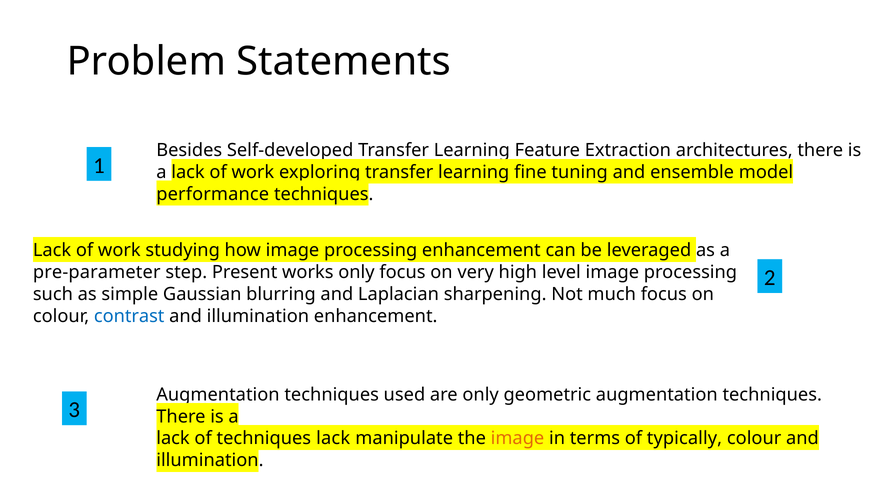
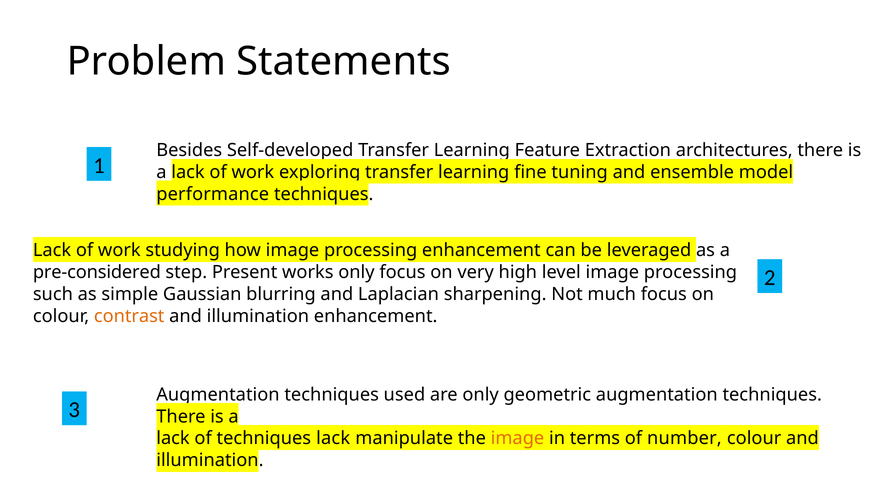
pre-parameter: pre-parameter -> pre-considered (97, 272)
contrast colour: blue -> orange (129, 316)
typically: typically -> number (684, 439)
